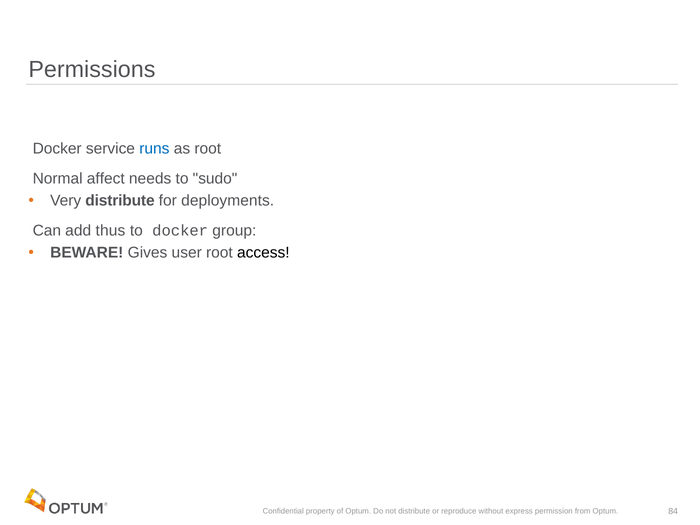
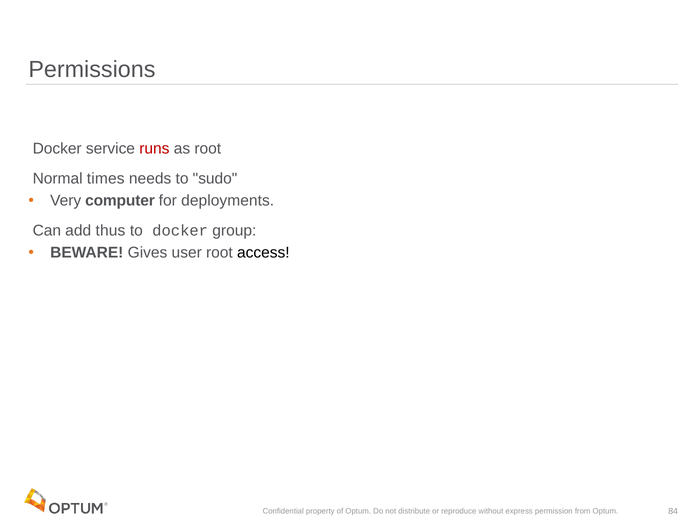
runs colour: blue -> red (154, 149)
affect: affect -> times (106, 179)
Very distribute: distribute -> computer (120, 201)
